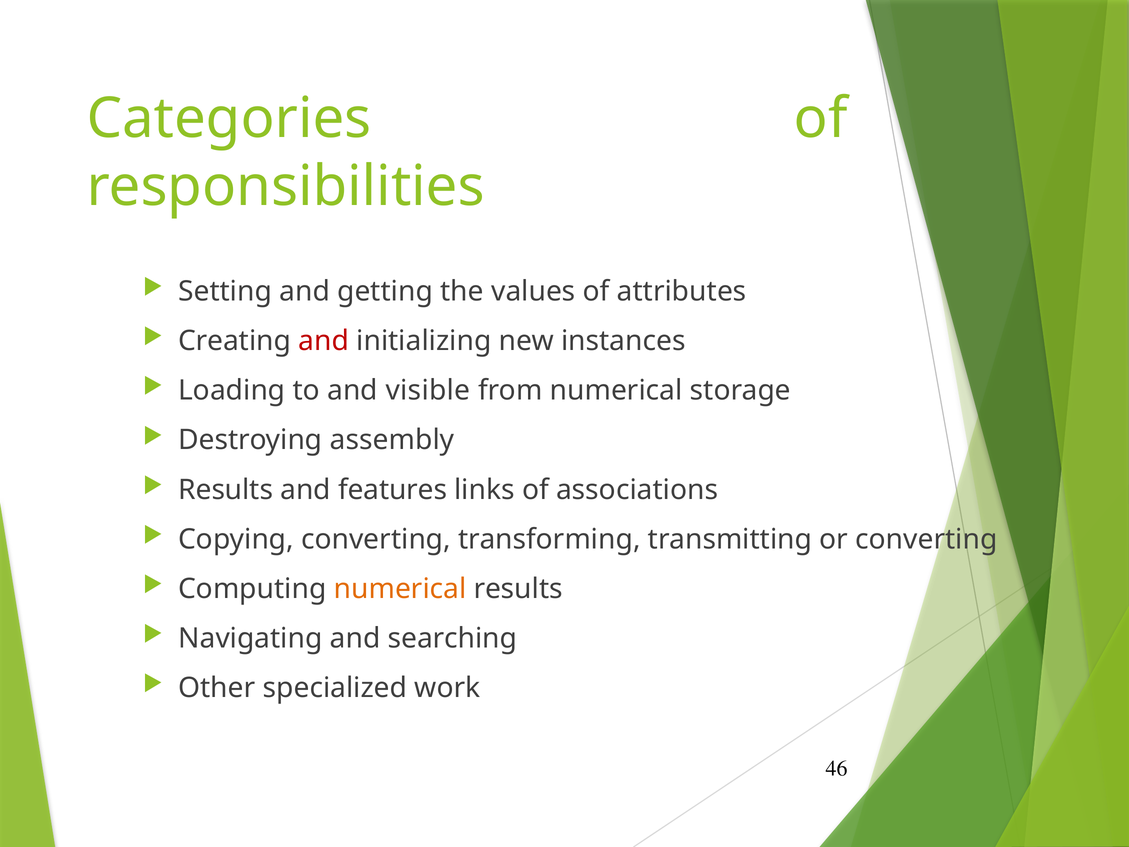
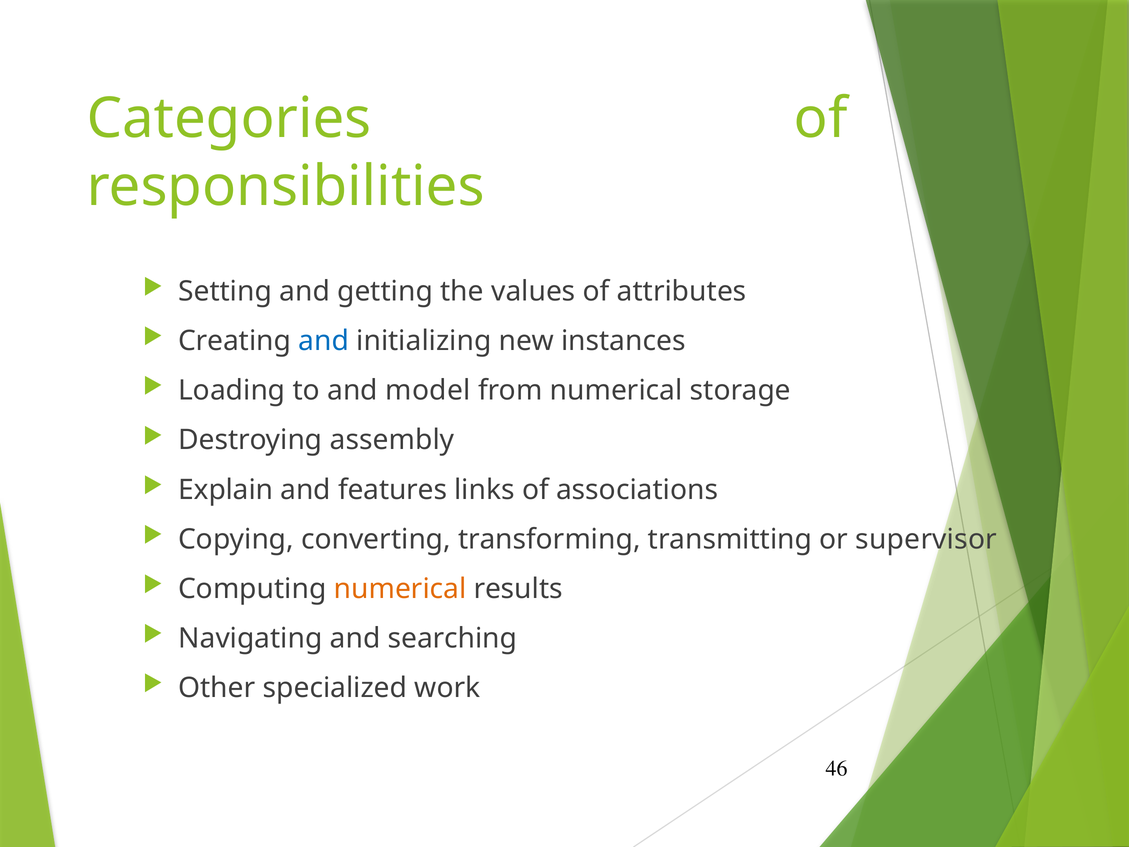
and colour: red -> blue (324, 341)
visible: visible -> model (428, 390)
Results: Results -> Explain (226, 490)
or converting: converting -> supervisor (926, 539)
